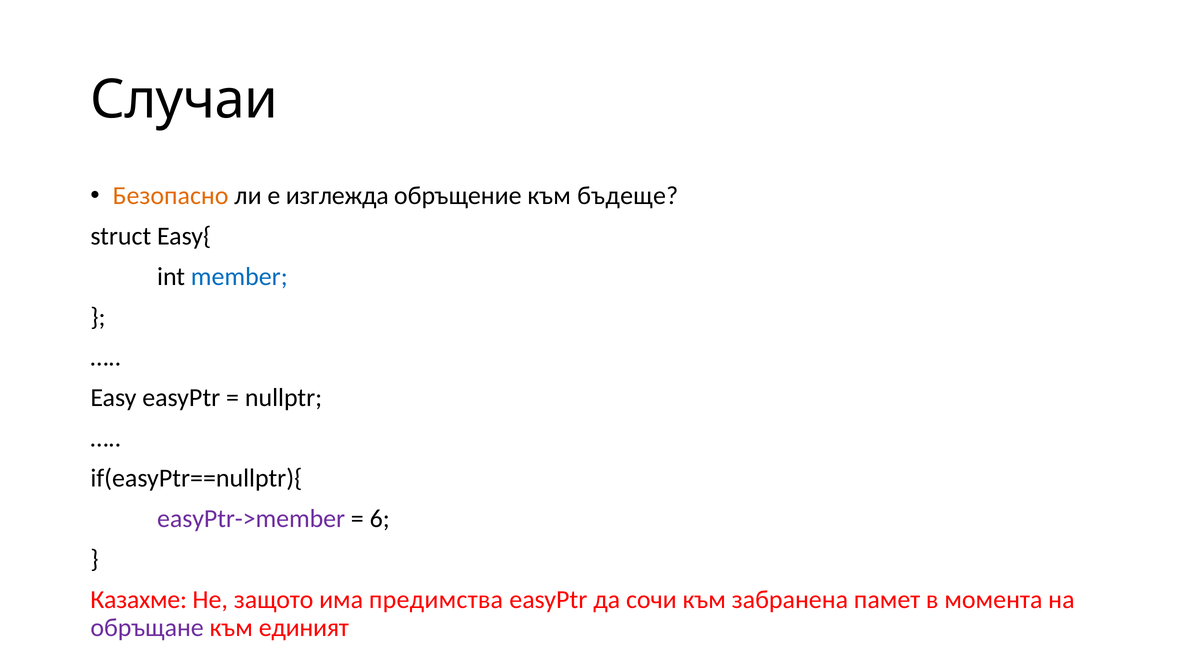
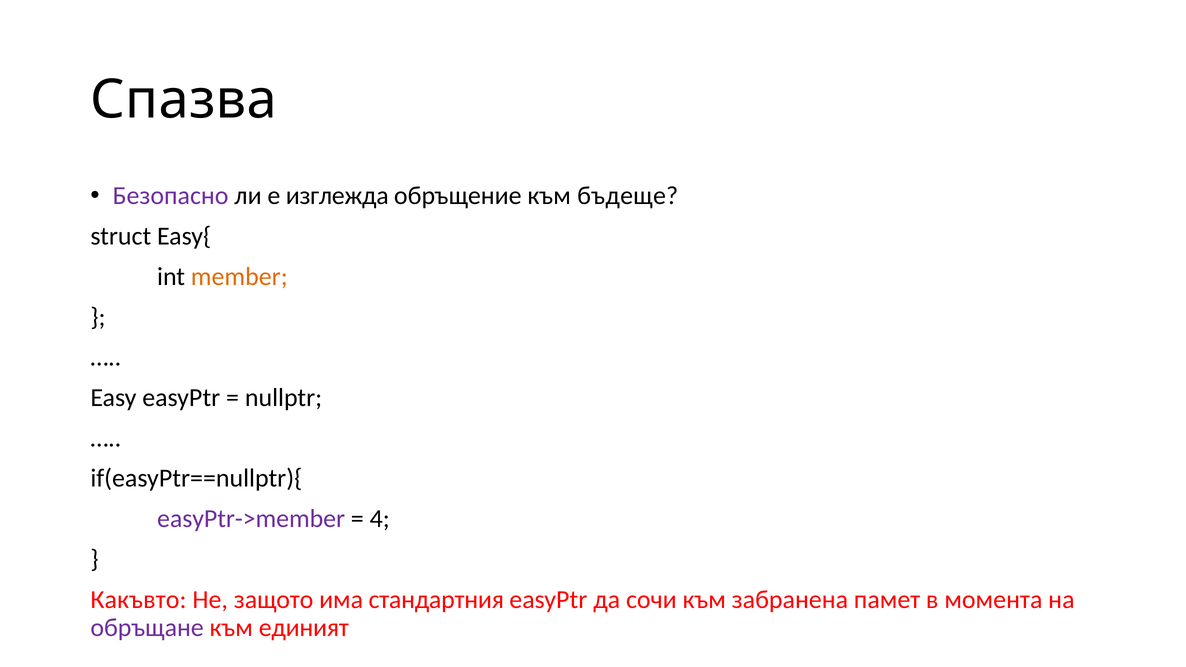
Случаи: Случаи -> Спазва (184, 100)
Безопасно colour: orange -> purple (171, 196)
member colour: blue -> orange (239, 277)
6: 6 -> 4 (380, 519)
Казахме: Казахме -> Какъвто (138, 600)
предимства: предимства -> стандартния (436, 600)
